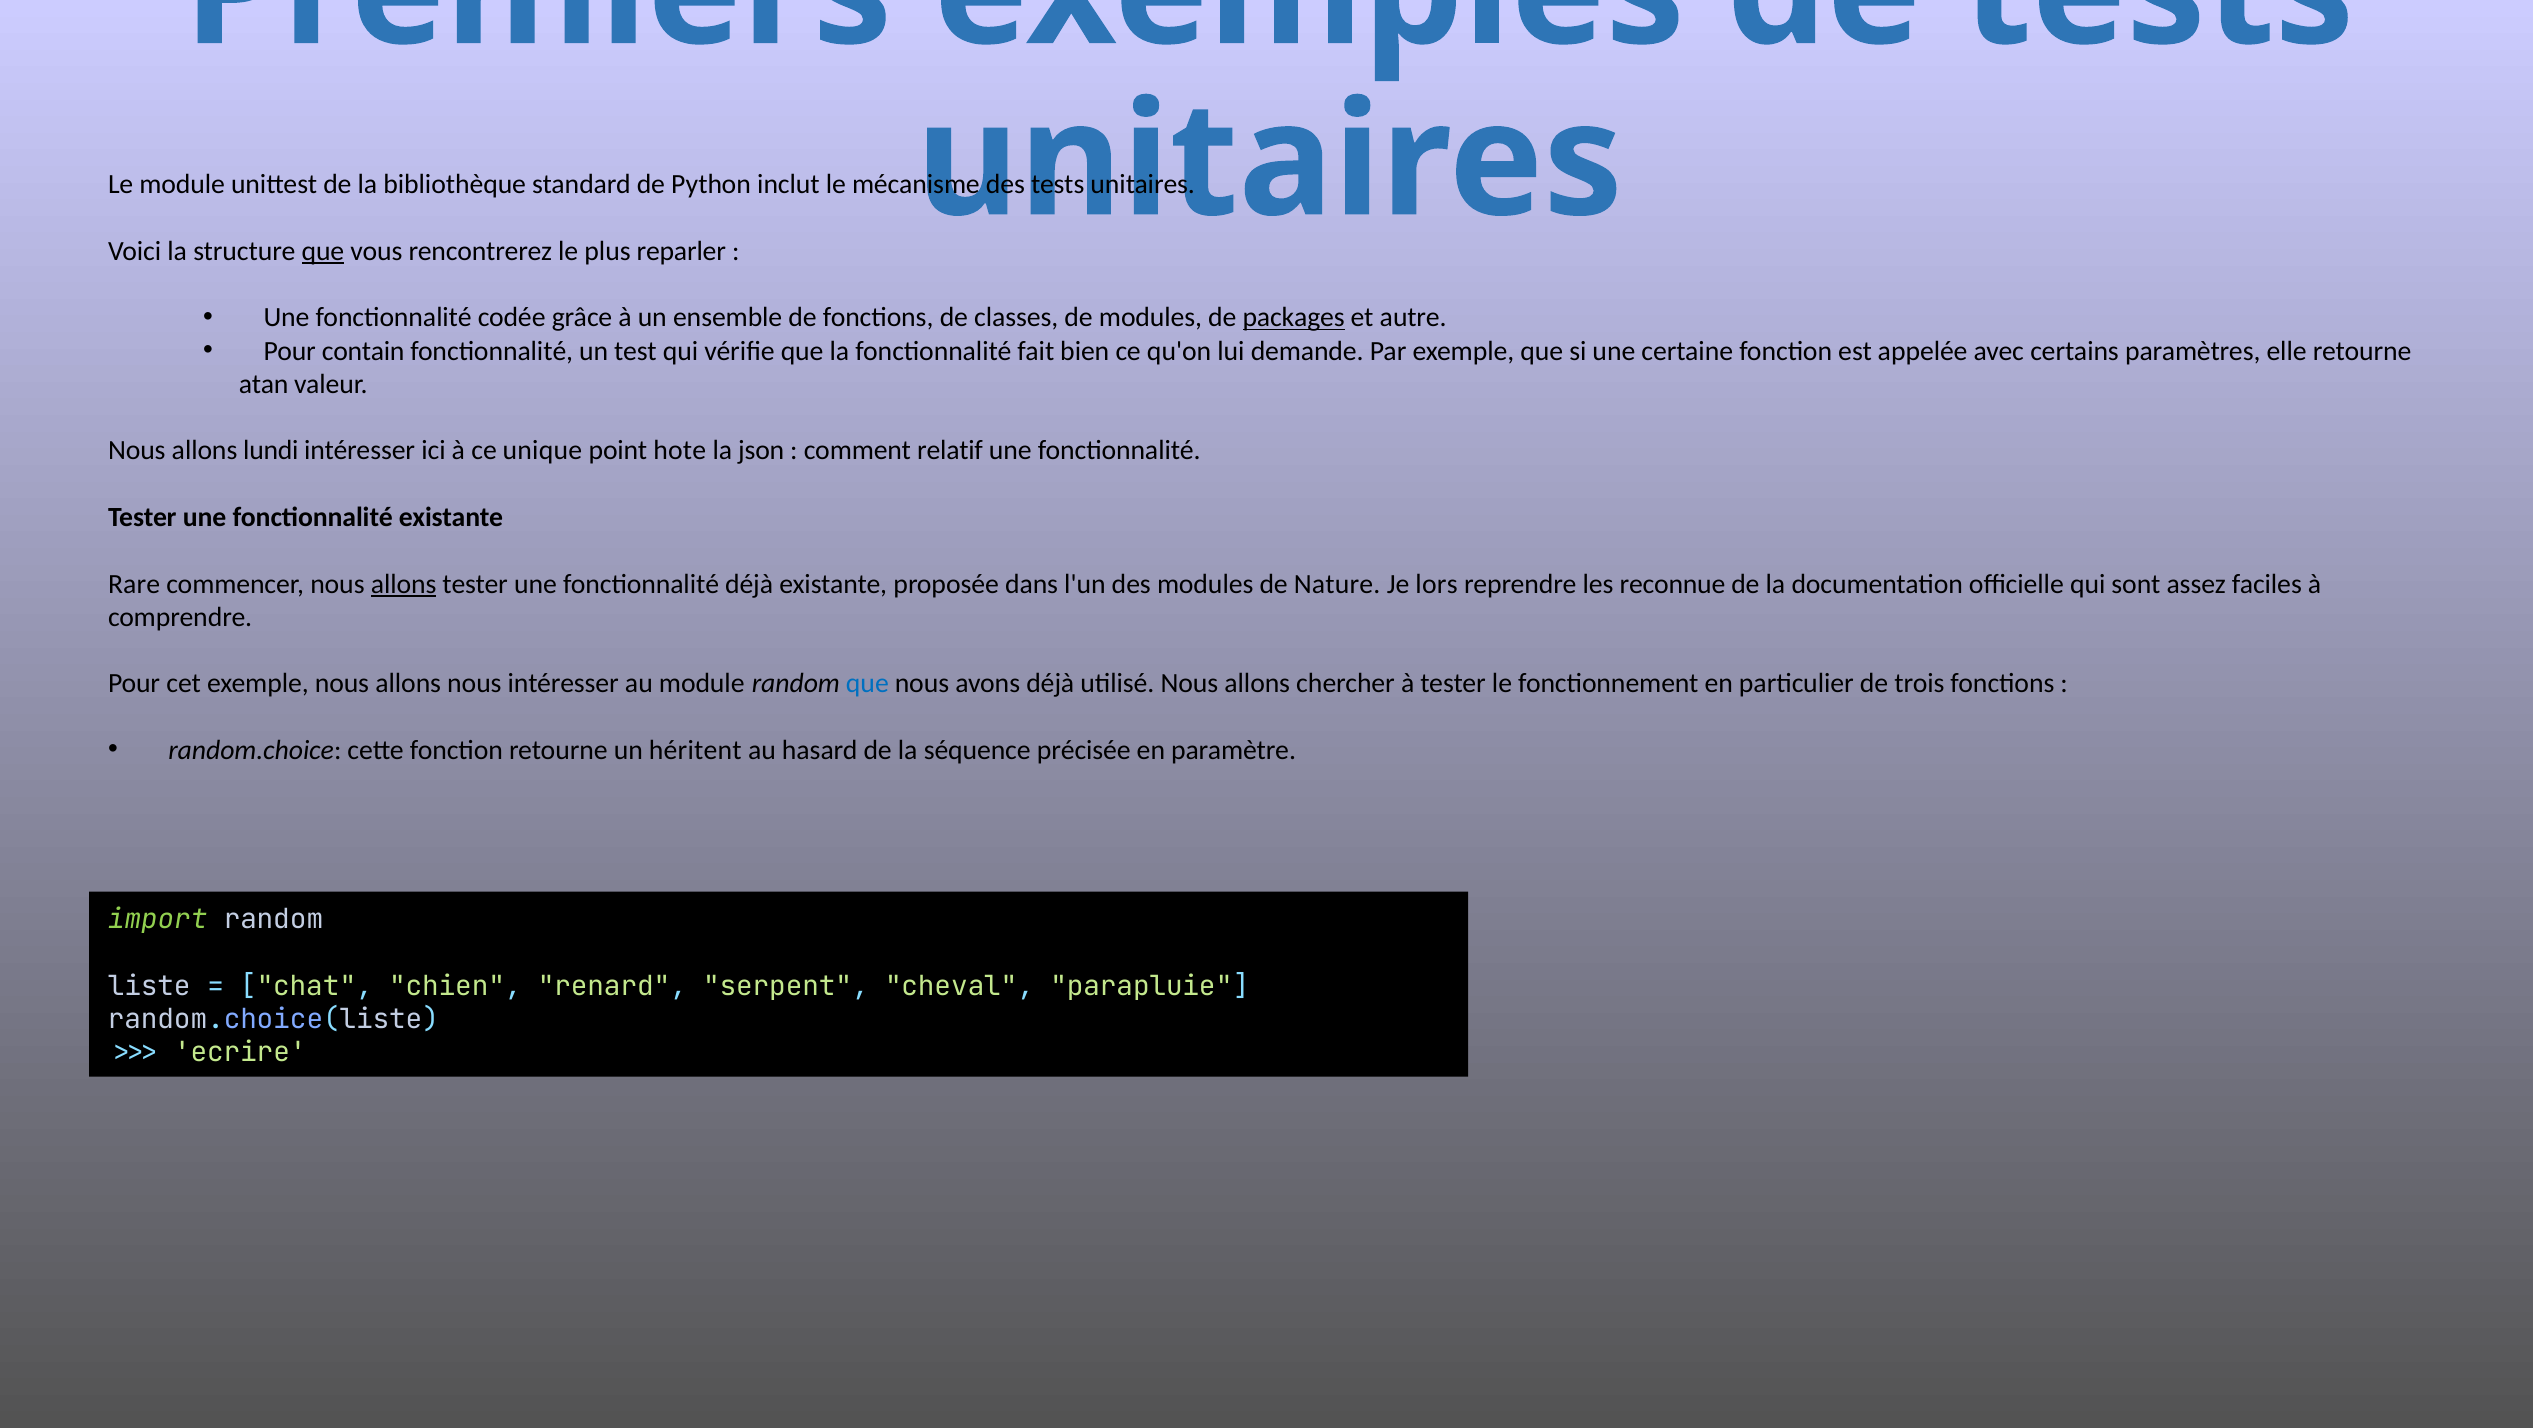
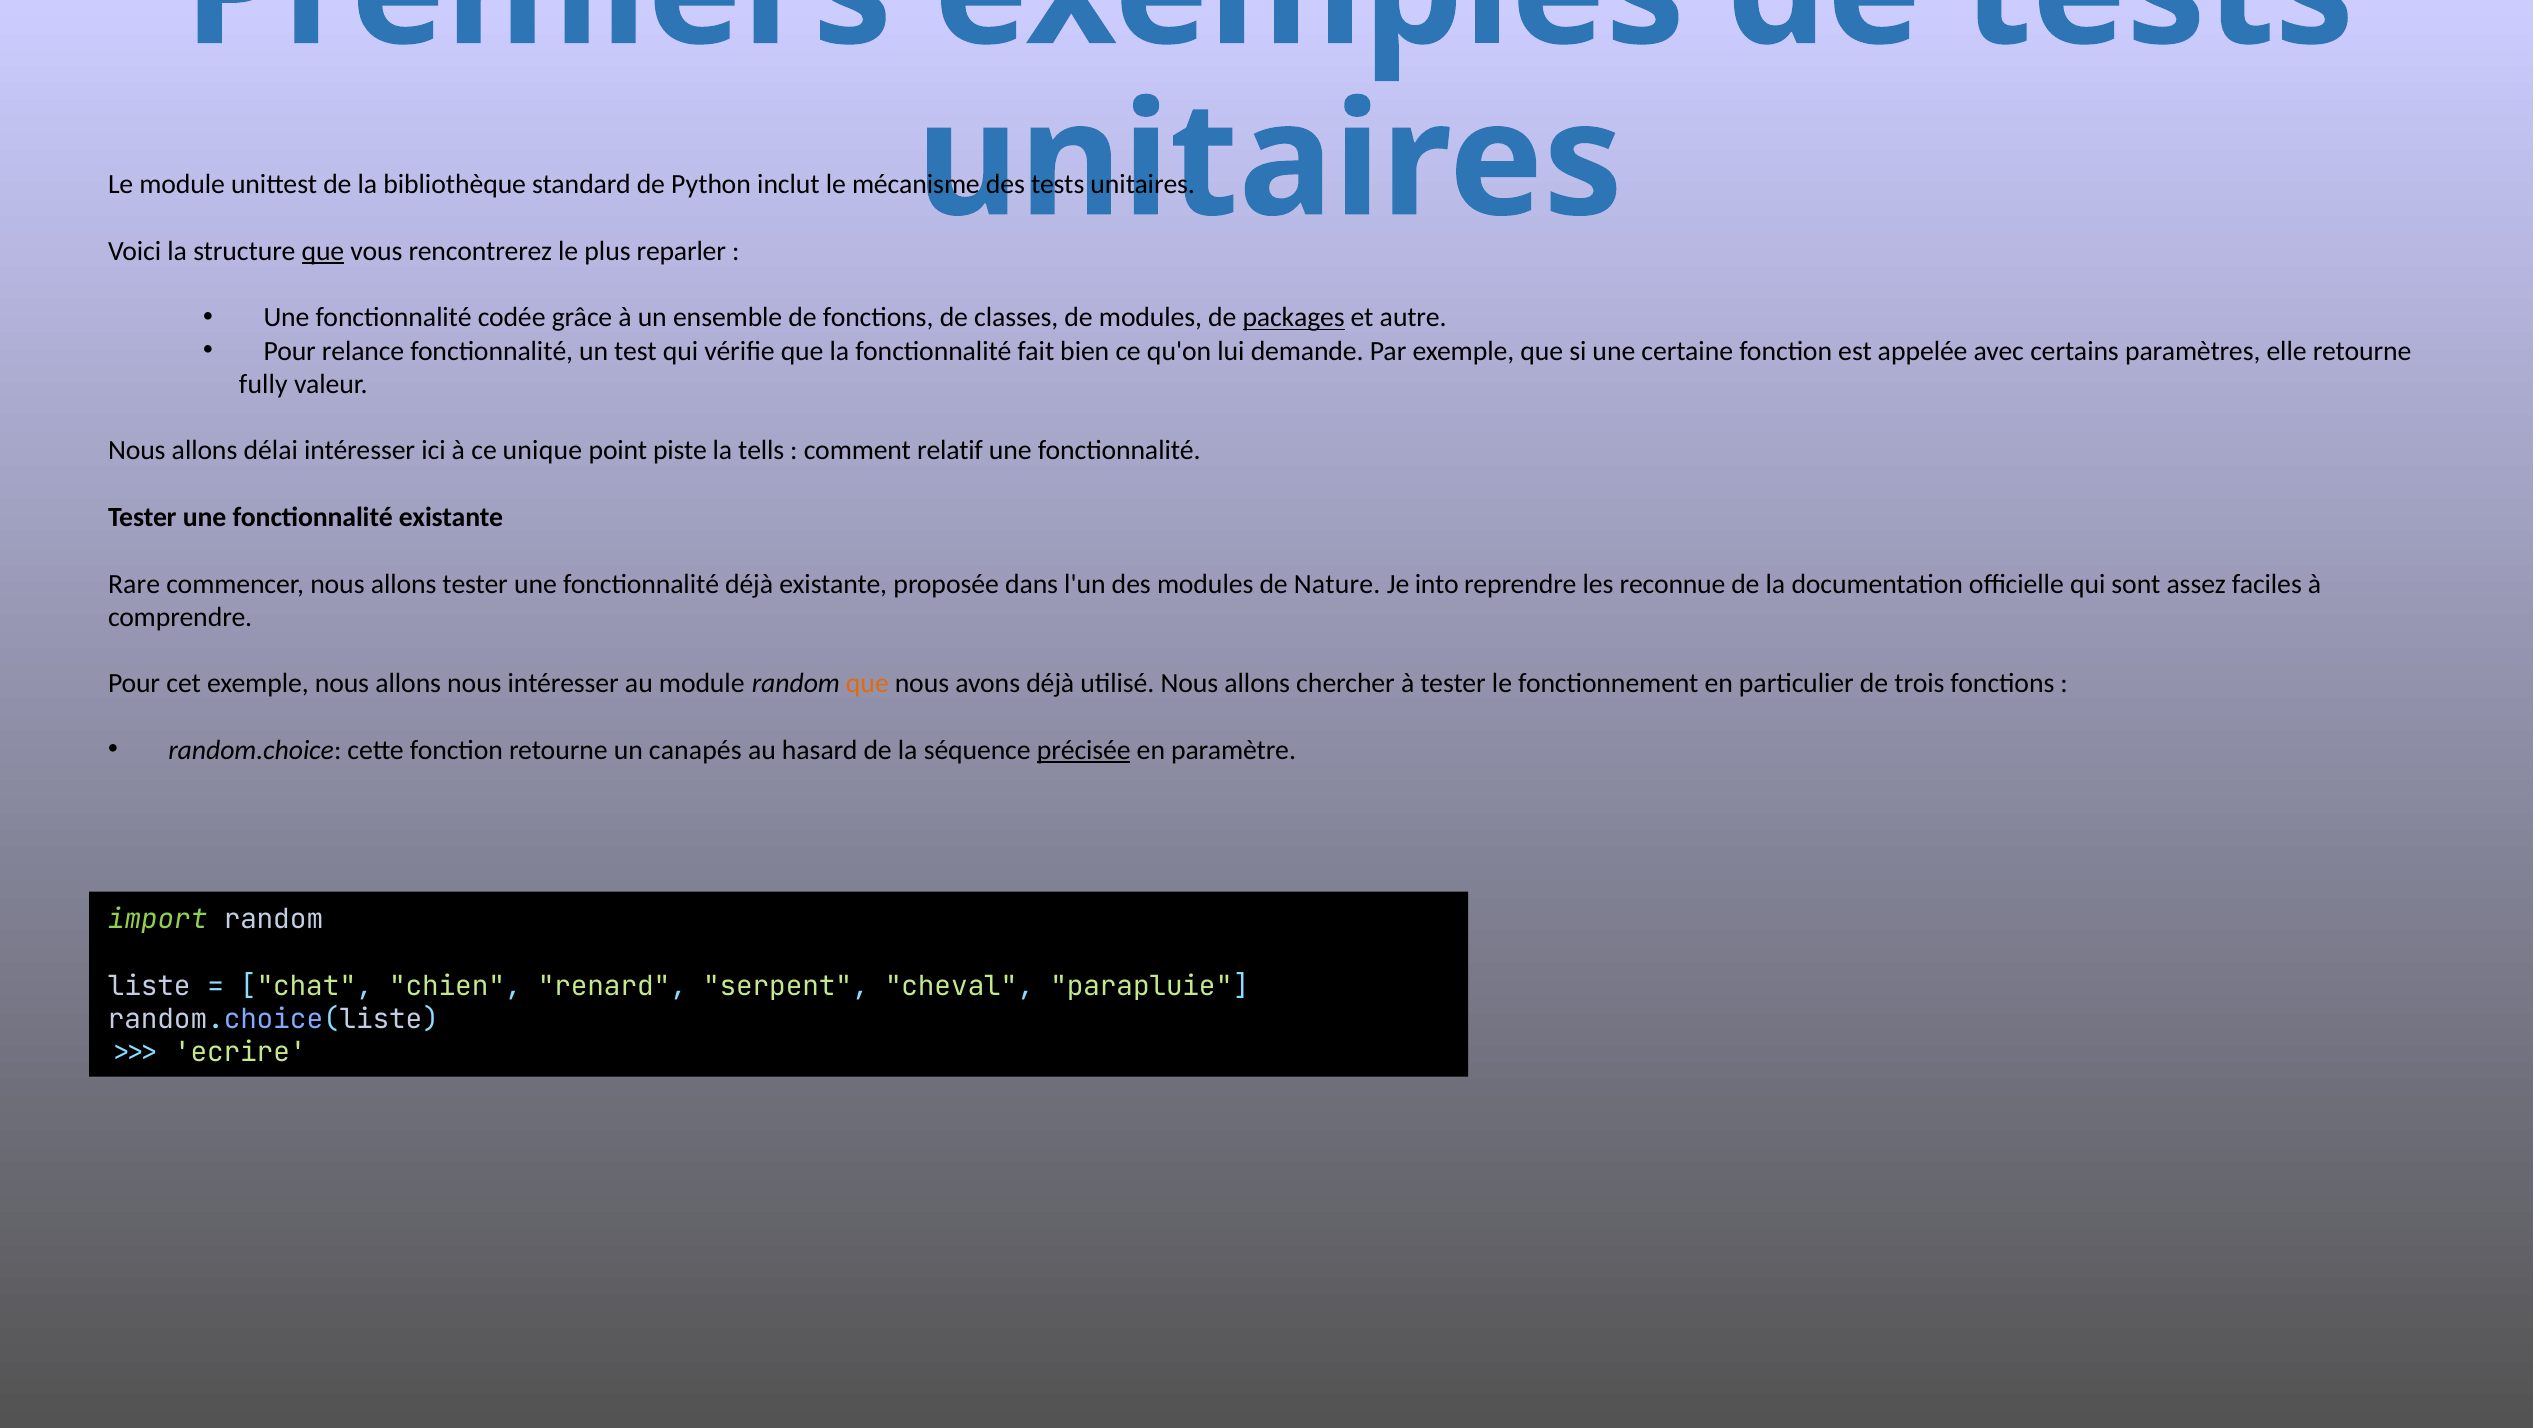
contain: contain -> relance (363, 351)
atan: atan -> fully (263, 384)
lundi: lundi -> délai (271, 451)
hote: hote -> piste (680, 451)
json: json -> tells (761, 451)
allons underline: present -> none (404, 584)
lors: lors -> into (1437, 584)
que colour: blue -> orange (867, 684)
héritent: héritent -> canapés (695, 750)
précisée underline: none -> present (1084, 750)
